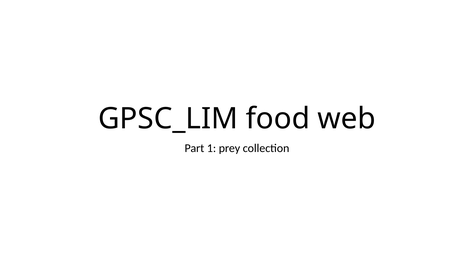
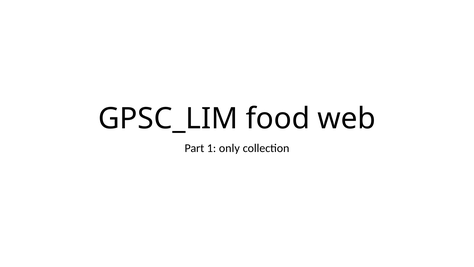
prey: prey -> only (229, 148)
